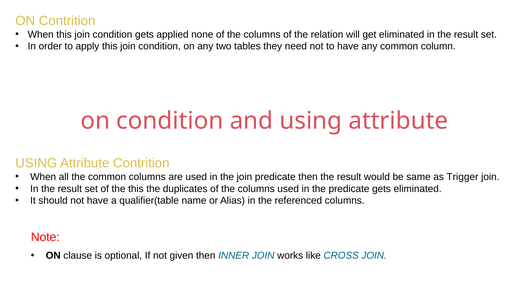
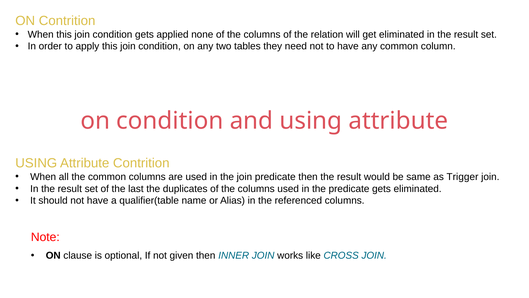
the this: this -> last (136, 188)
